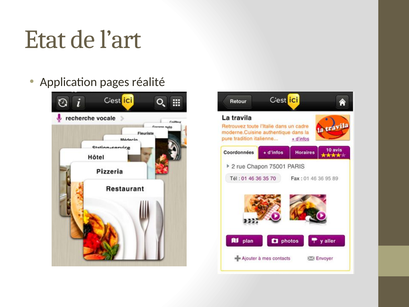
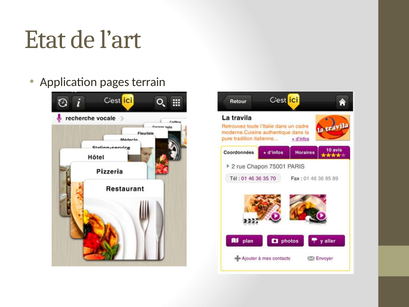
réalité: réalité -> terrain (149, 82)
